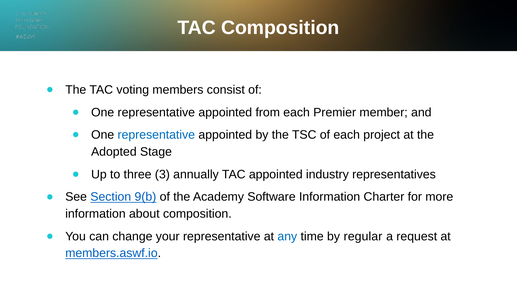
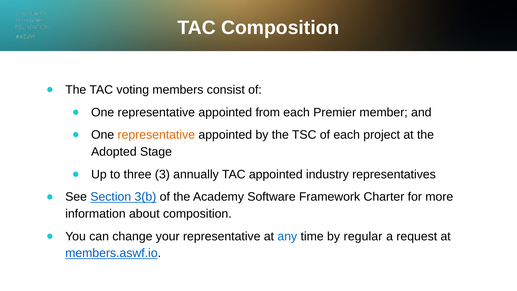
representative colour: blue -> orange (156, 135)
9(b: 9(b -> 3(b (145, 197)
Software Information: Information -> Framework (330, 197)
